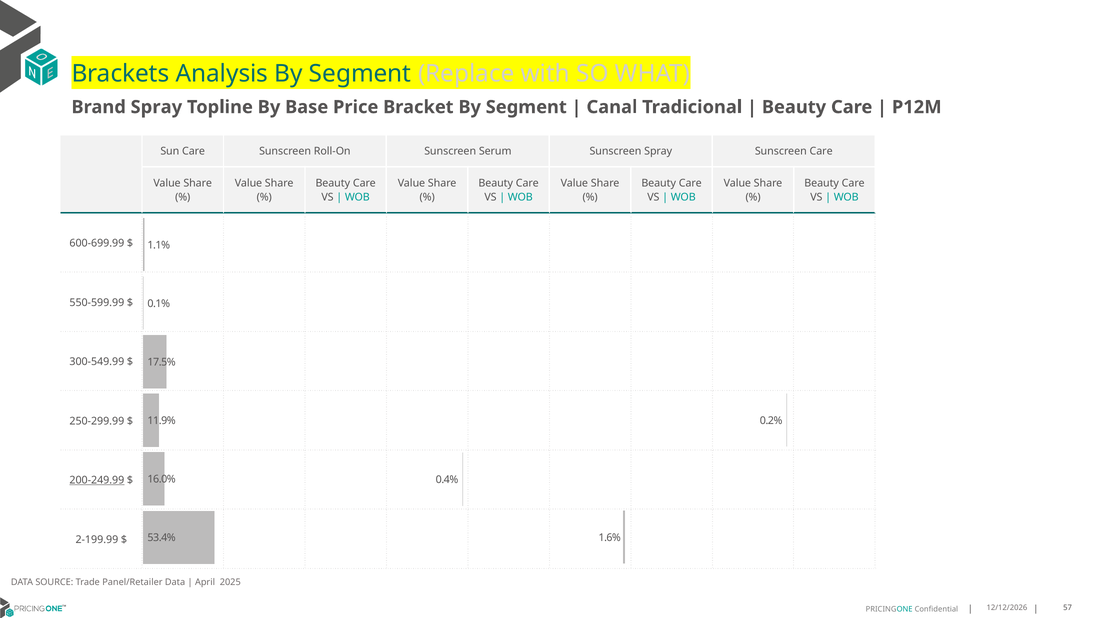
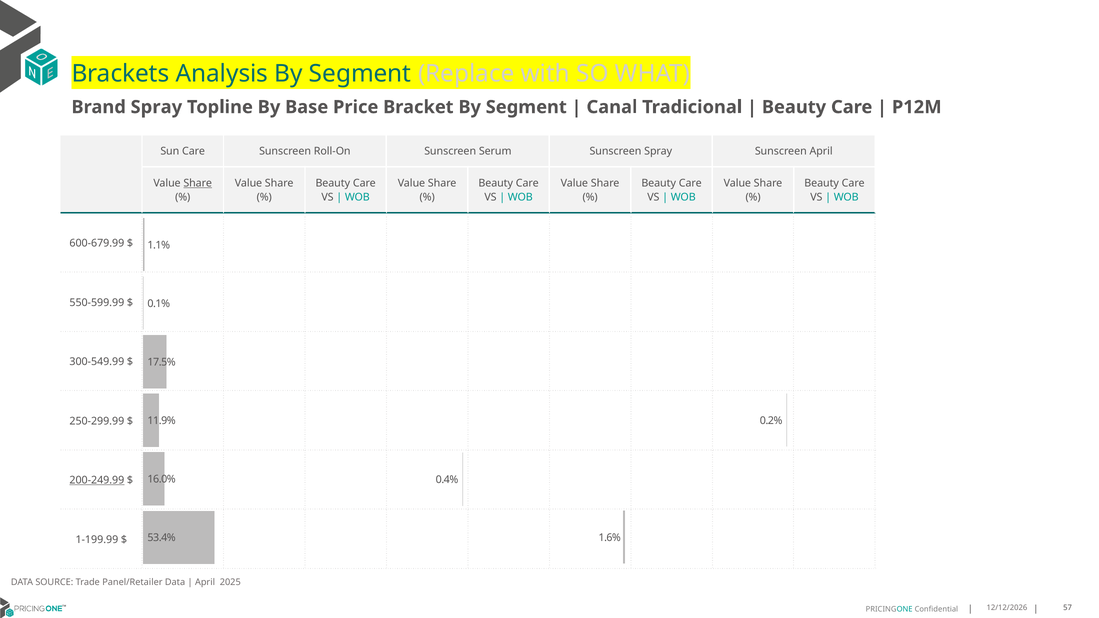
Sunscreen Care: Care -> April (821, 151)
Share underline: none -> present (198, 183)
600-699.99: 600-699.99 -> 600-679.99 (97, 243)
2-199.99: 2-199.99 -> 1-199.99 (97, 540)
